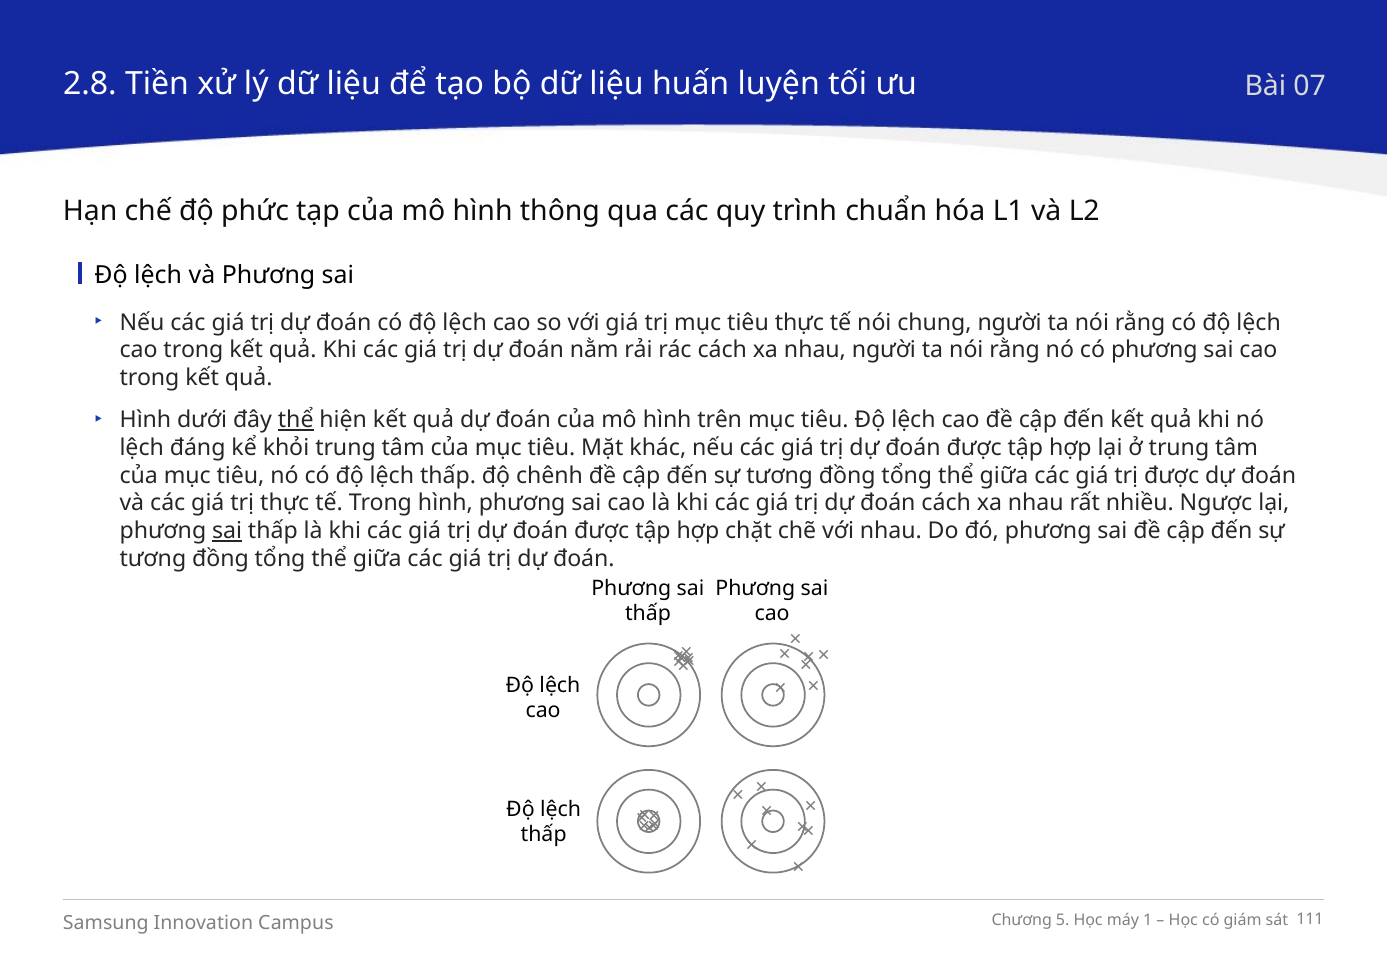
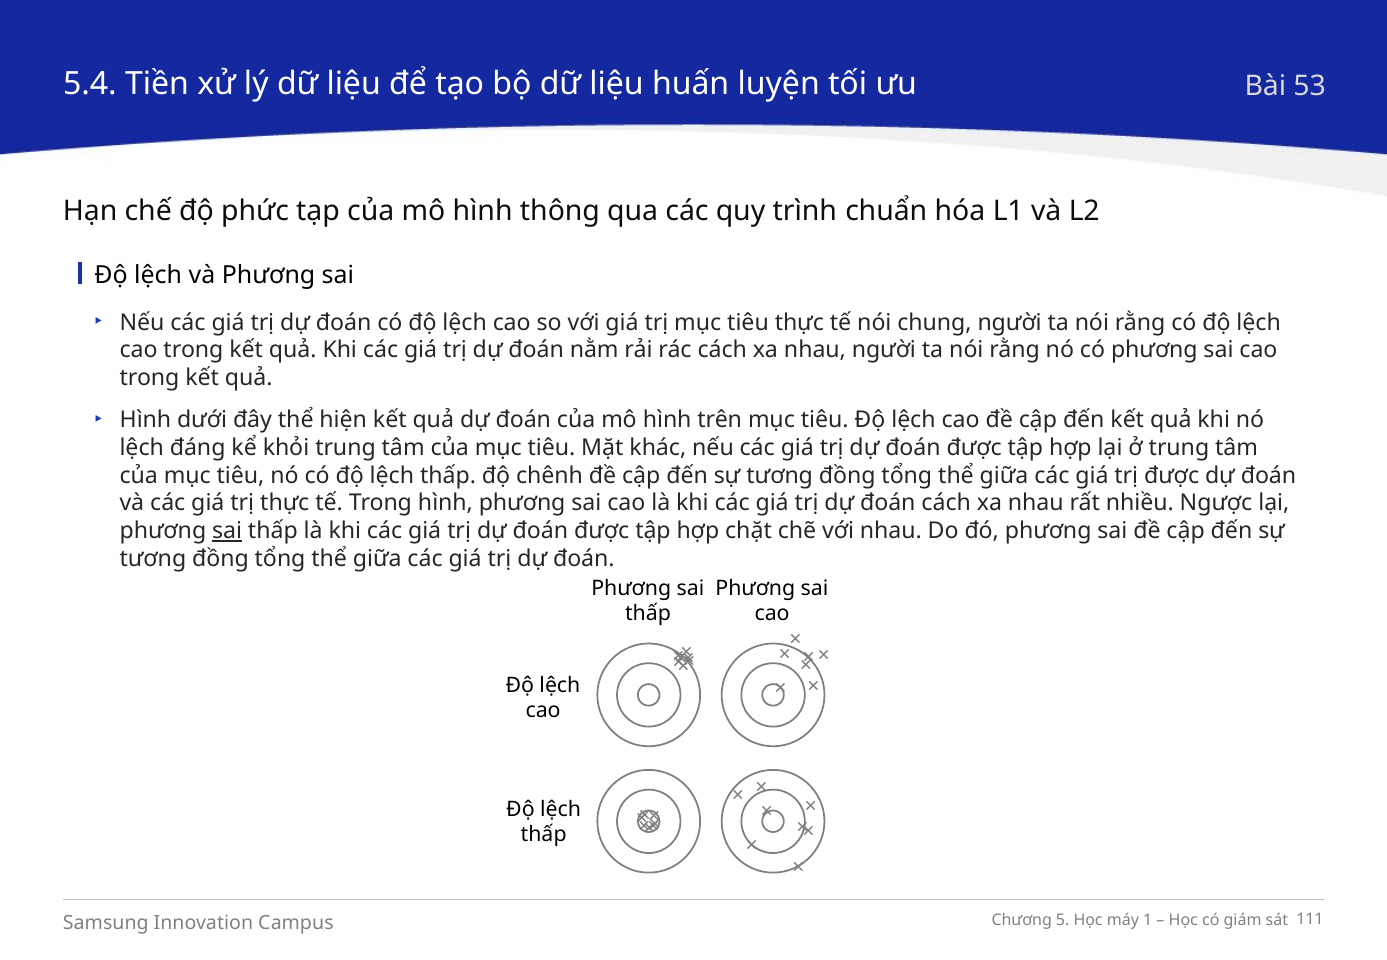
2.8: 2.8 -> 5.4 (90, 84)
07: 07 -> 53 (1310, 86)
thể underline: present -> none (296, 420)
